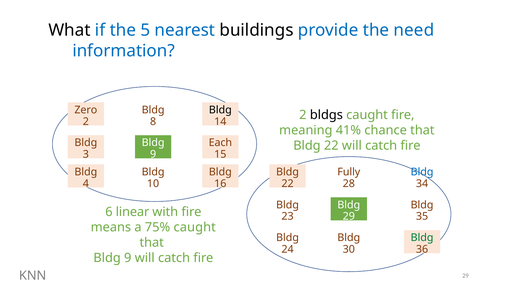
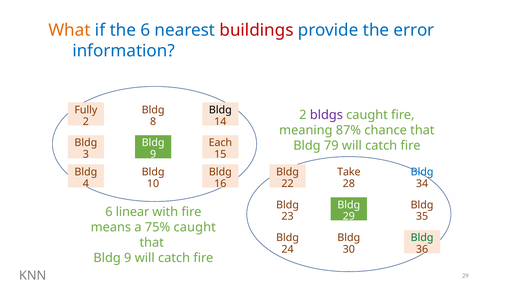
What colour: black -> orange (69, 30)
the 5: 5 -> 6 (145, 30)
buildings colour: black -> red (257, 30)
need: need -> error (414, 30)
Zero: Zero -> Fully (86, 110)
bldgs colour: black -> purple (326, 115)
41%: 41% -> 87% (348, 130)
22: 22 -> 79 (331, 146)
Fully: Fully -> Take (349, 172)
